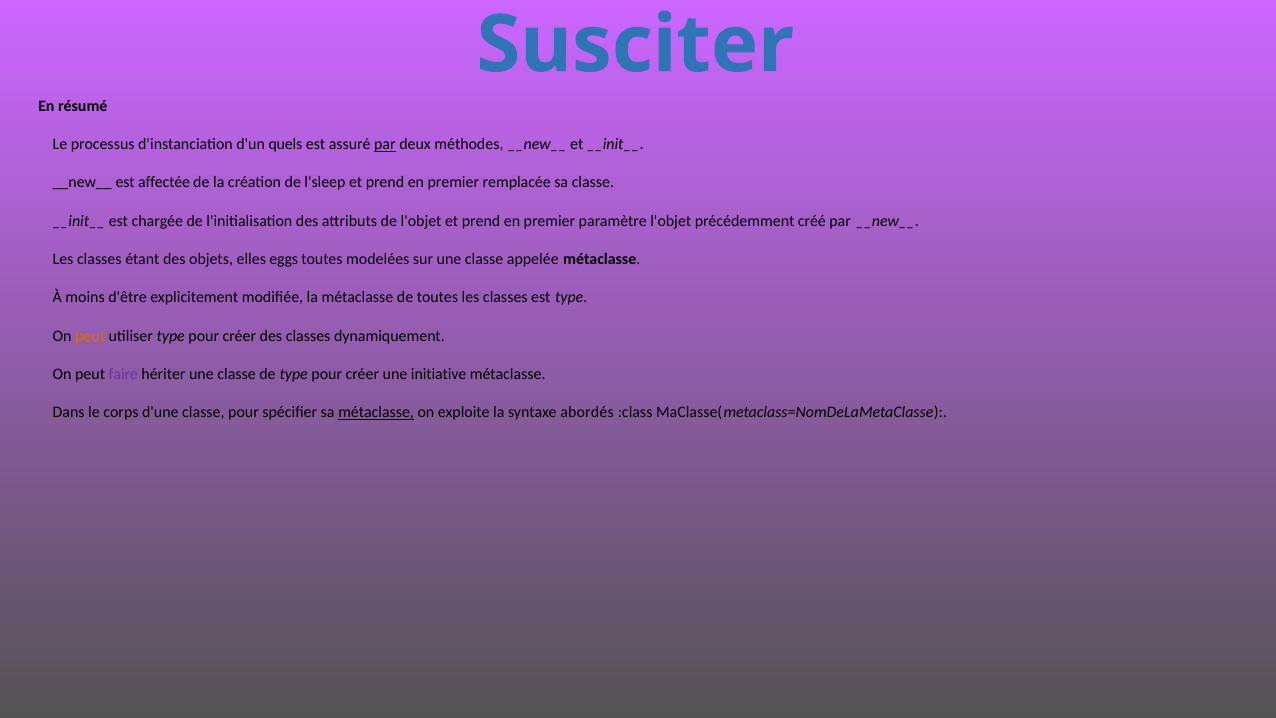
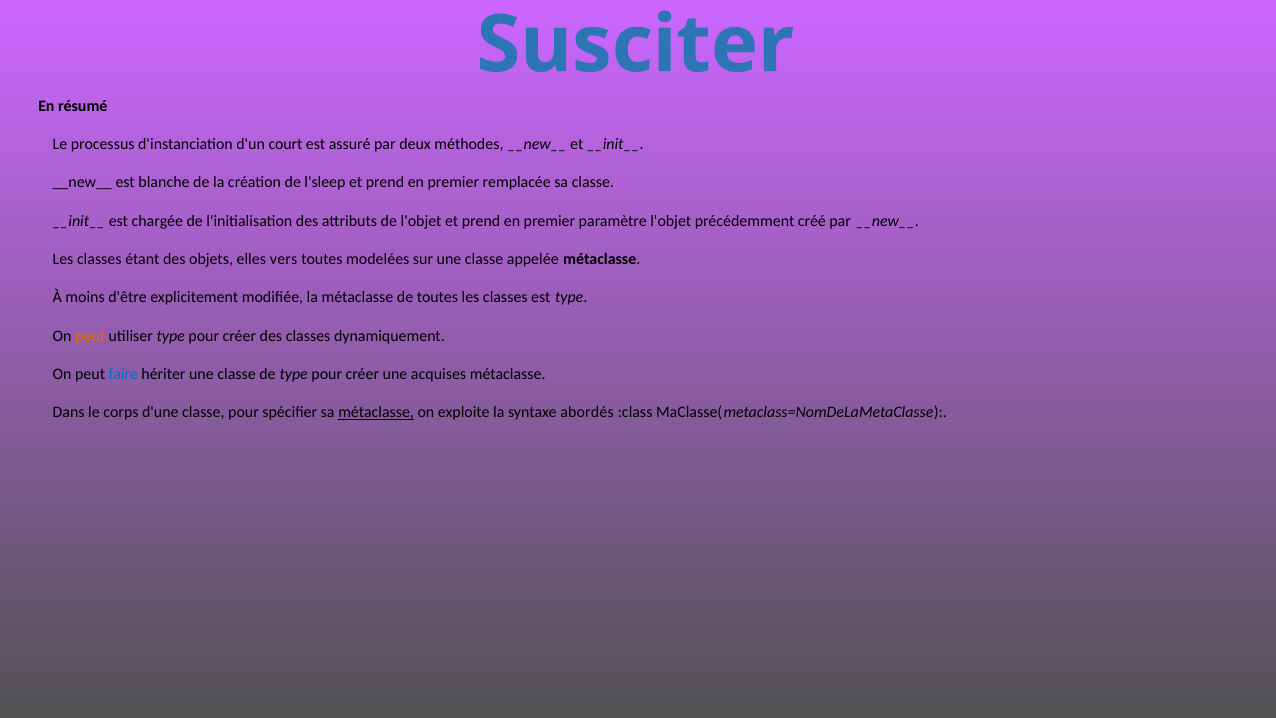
quels: quels -> court (285, 144)
par underline: present -> none (385, 144)
affectée: affectée -> blanche (164, 183)
eggs: eggs -> vers (284, 259)
faire colour: purple -> blue (123, 374)
initiative: initiative -> acquises (439, 374)
